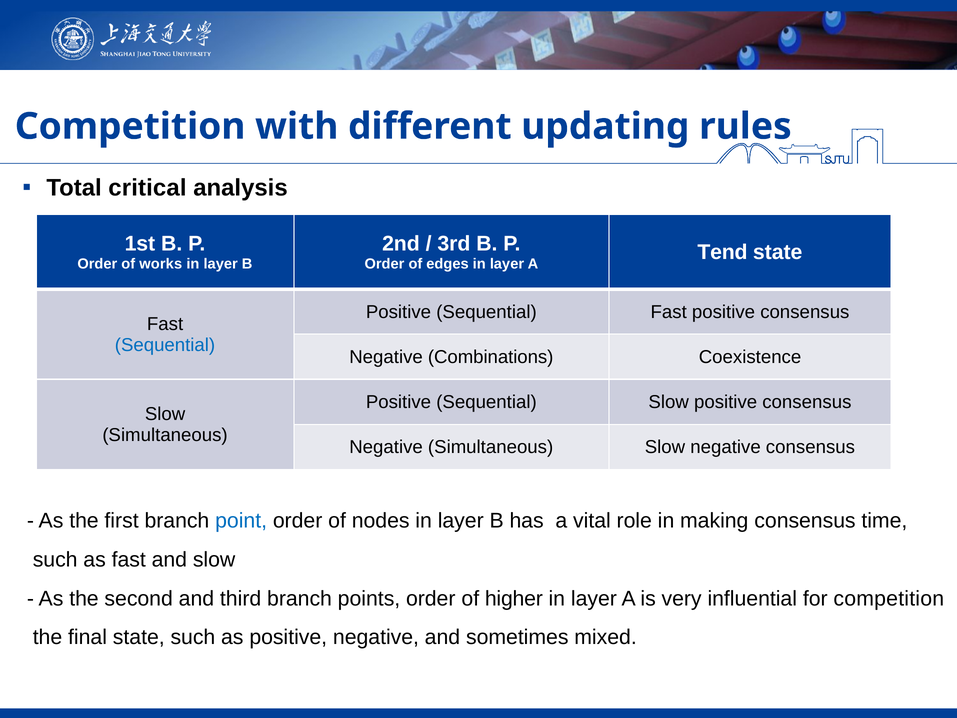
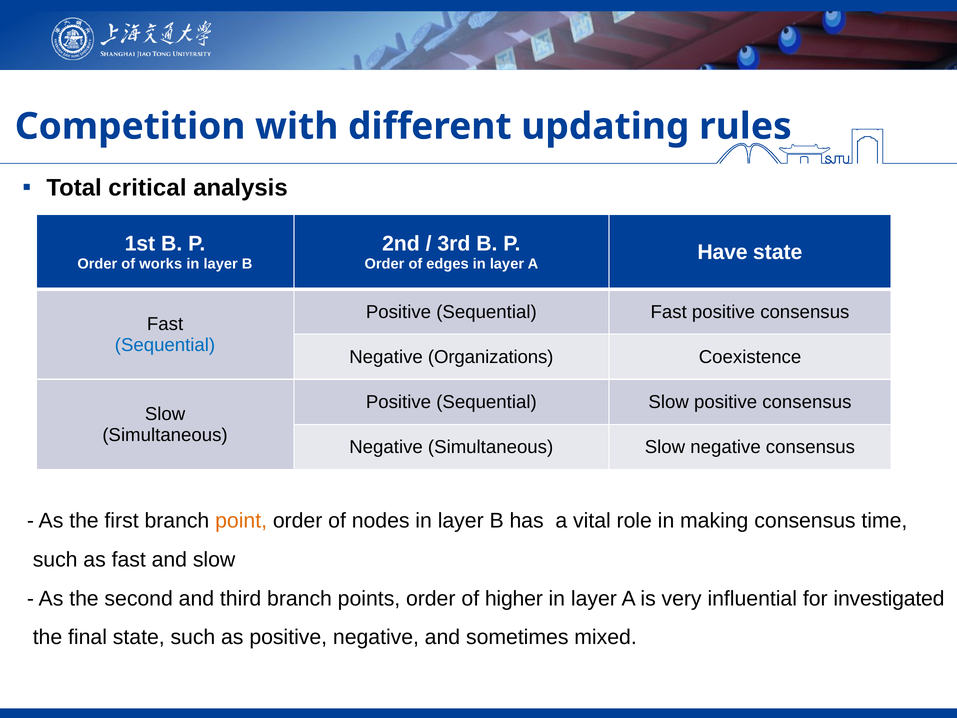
Tend: Tend -> Have (723, 252)
Combinations: Combinations -> Organizations (491, 357)
point colour: blue -> orange (241, 521)
for competition: competition -> investigated (889, 598)
